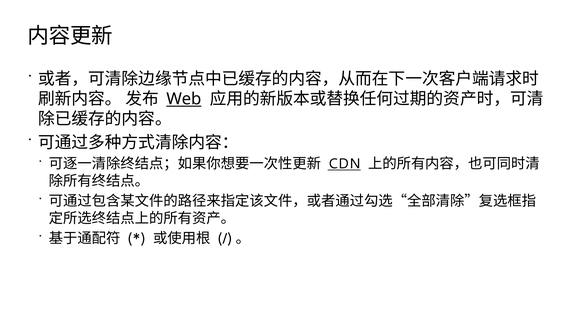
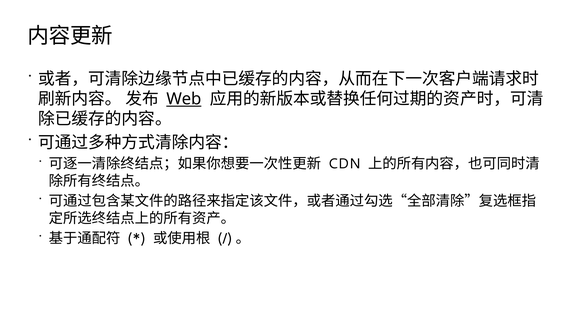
CDN underline: present -> none (344, 164)
